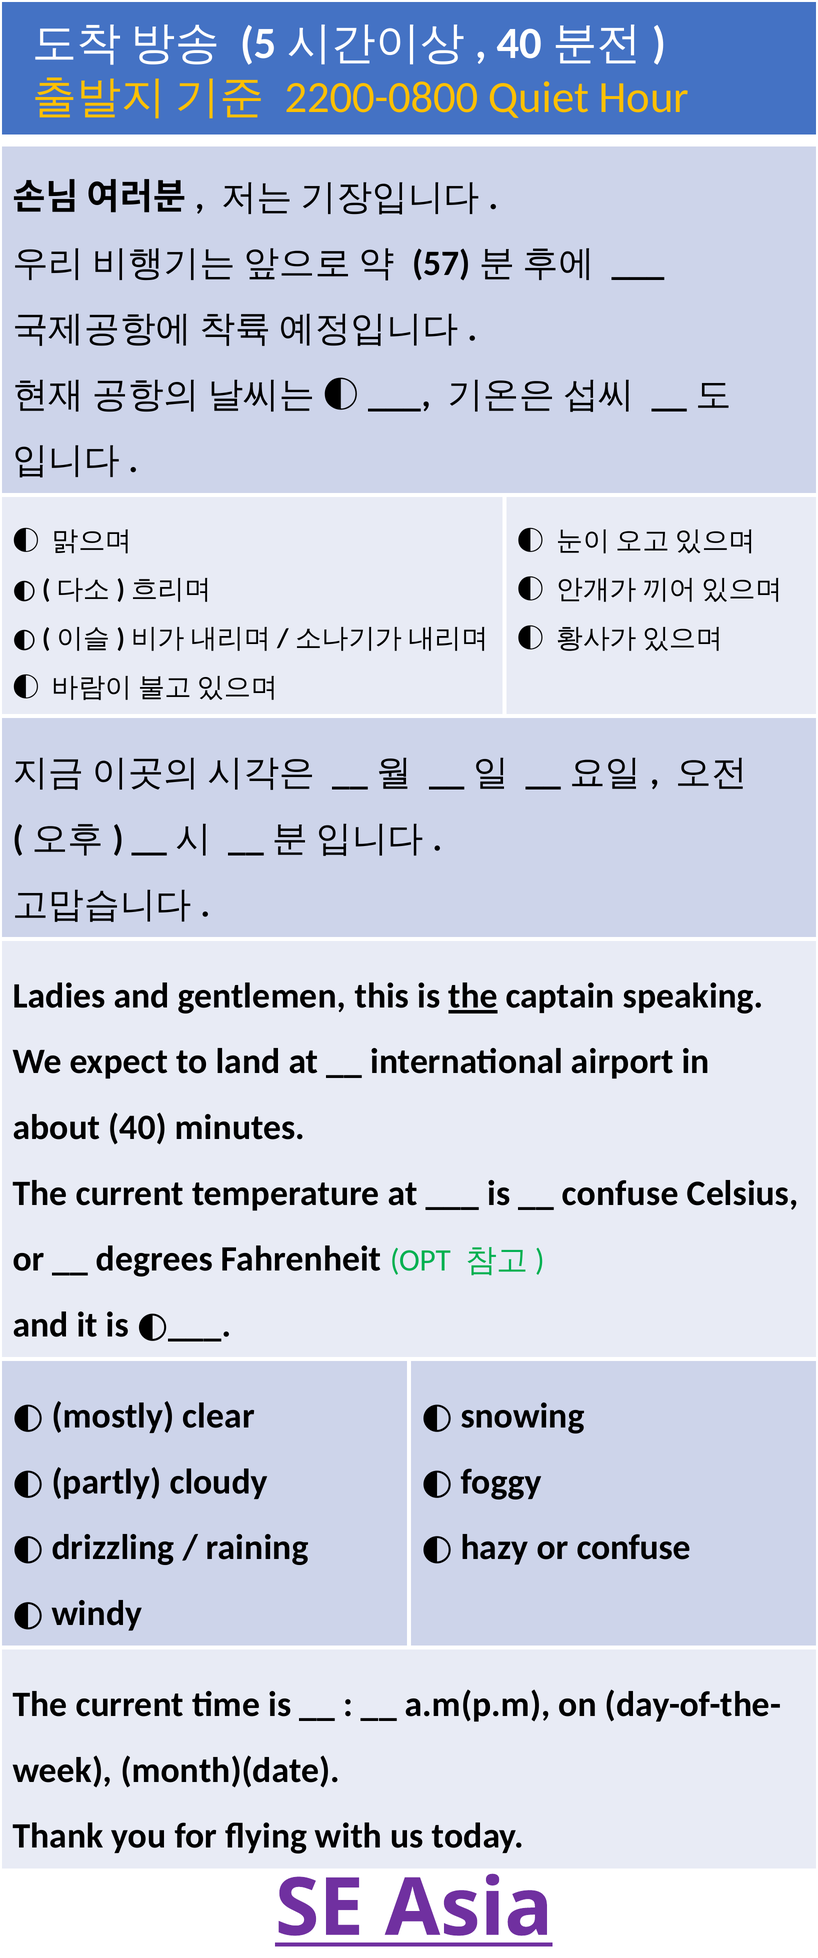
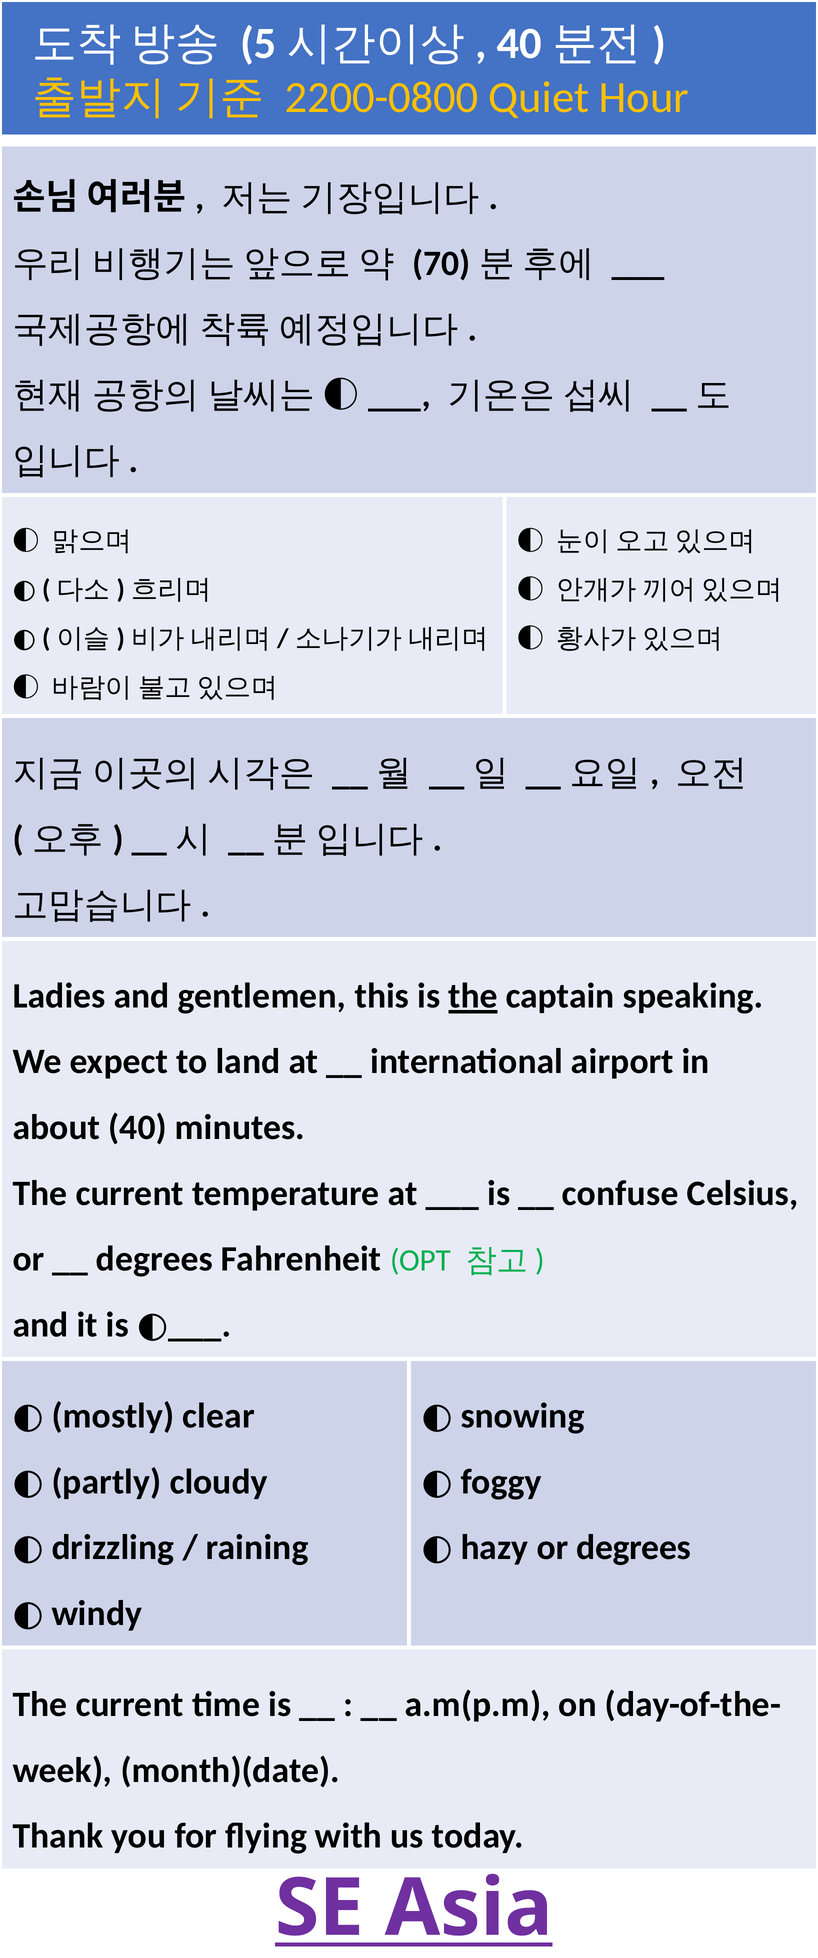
57: 57 -> 70 (441, 263)
or confuse: confuse -> degrees (634, 1547)
